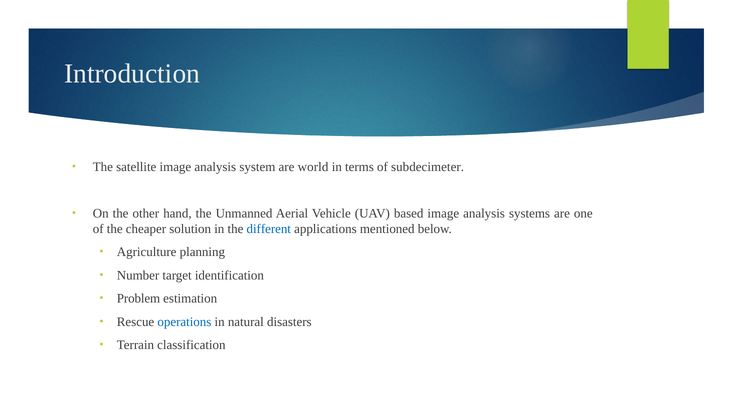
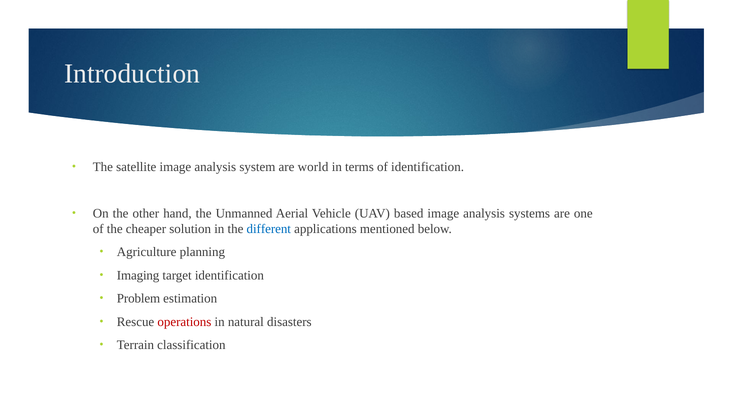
of subdecimeter: subdecimeter -> identification (428, 167)
Number: Number -> Imaging (138, 275)
operations colour: blue -> red (184, 321)
